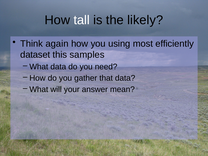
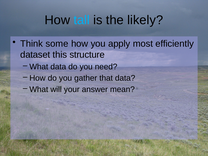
tall colour: white -> light blue (82, 20)
again: again -> some (57, 44)
using: using -> apply (119, 44)
samples: samples -> structure (87, 55)
